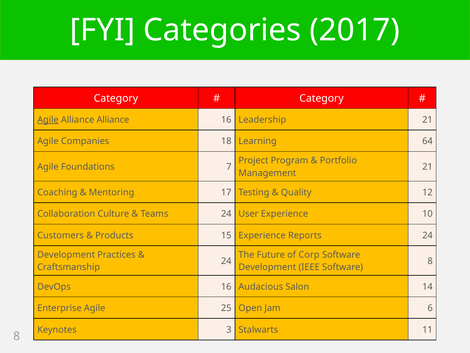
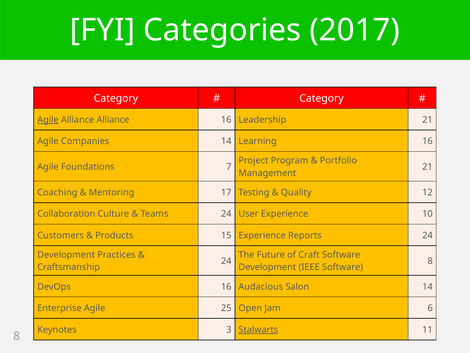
Companies 18: 18 -> 14 (226, 141)
Learning 64: 64 -> 16 (427, 141)
Corp: Corp -> Craft (309, 254)
Stalwarts underline: none -> present (258, 329)
